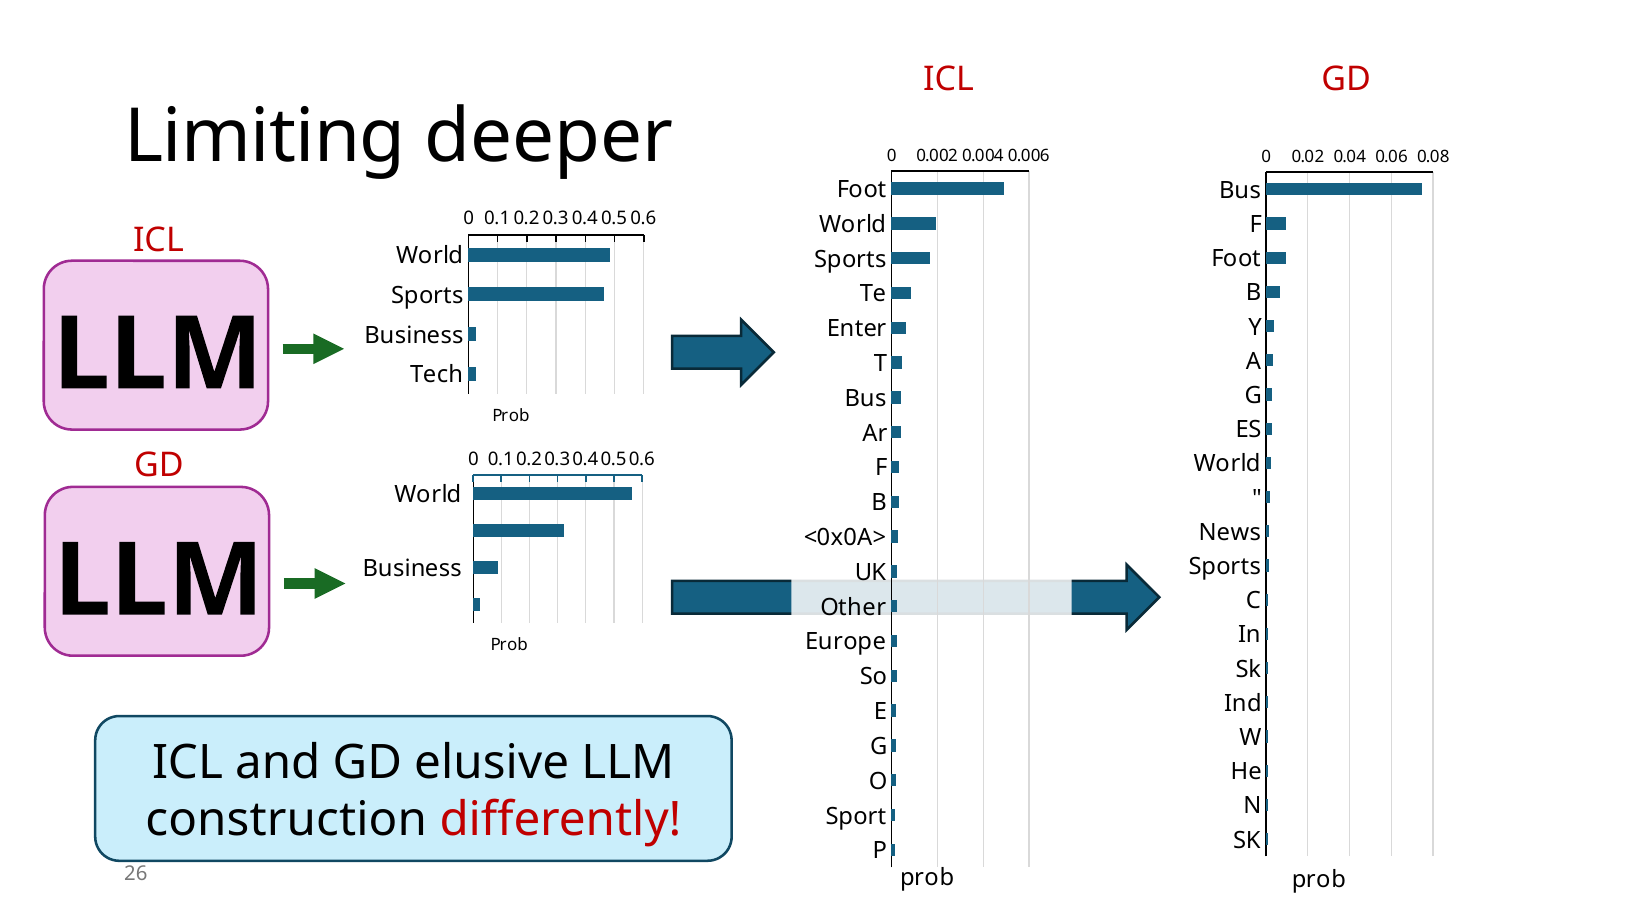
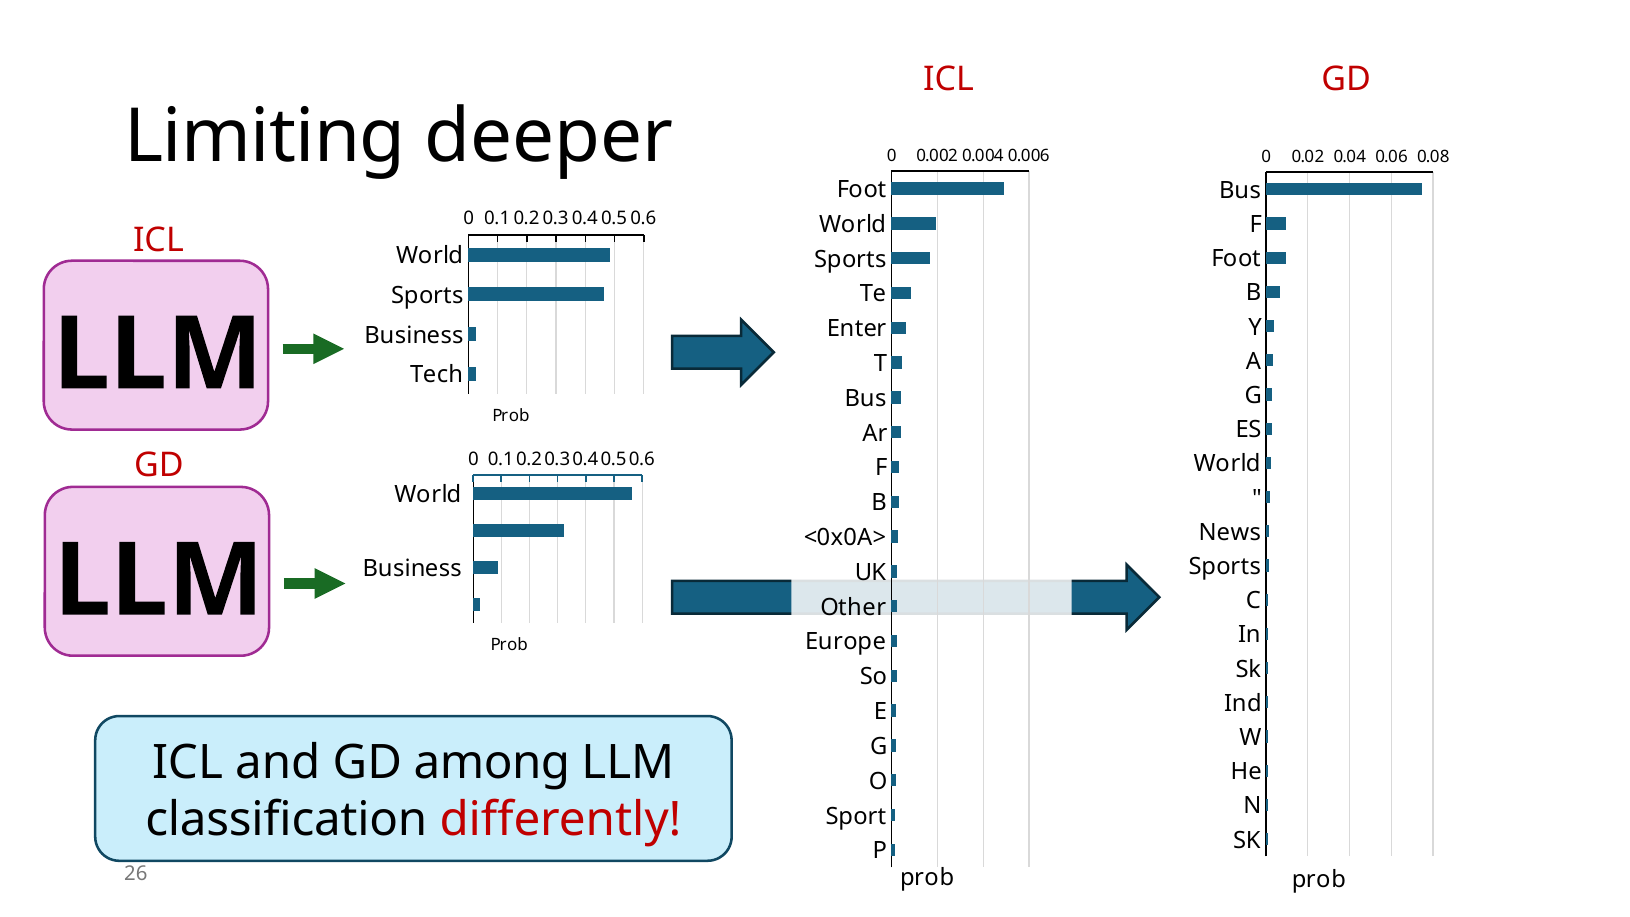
elusive: elusive -> among (492, 763)
construction: construction -> classification (286, 820)
